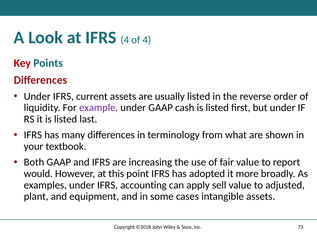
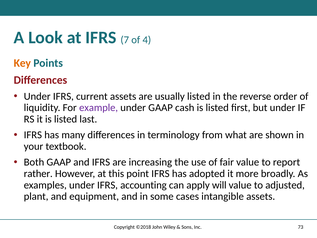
S 4: 4 -> 7 (125, 40)
Key colour: red -> orange (22, 63)
would: would -> rather (38, 173)
sell: sell -> will (219, 185)
